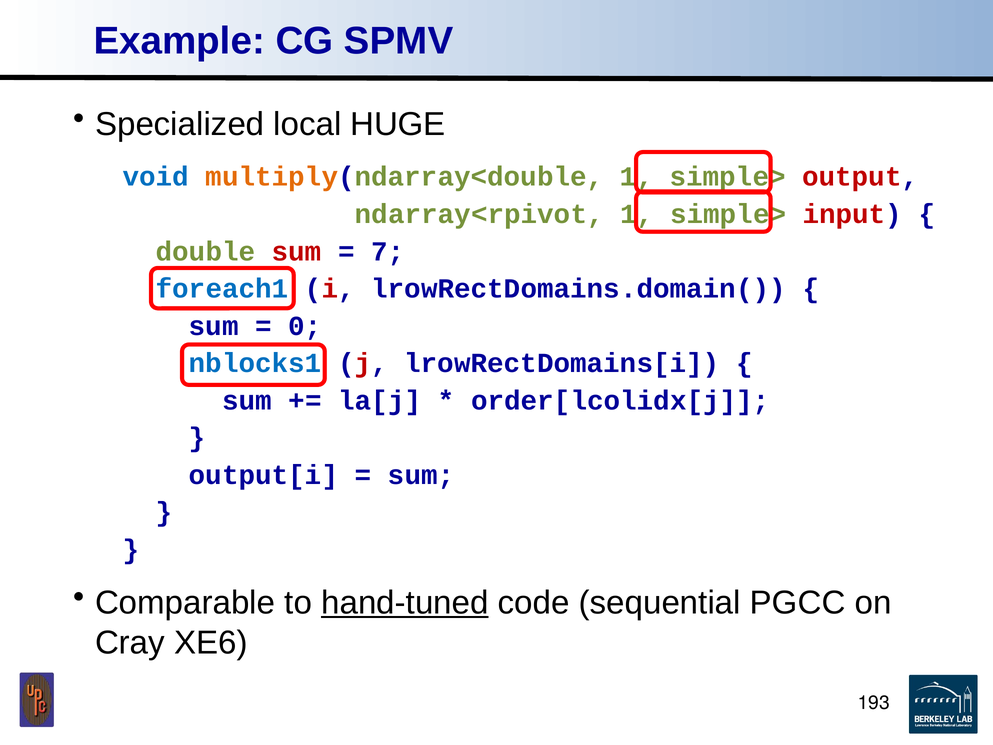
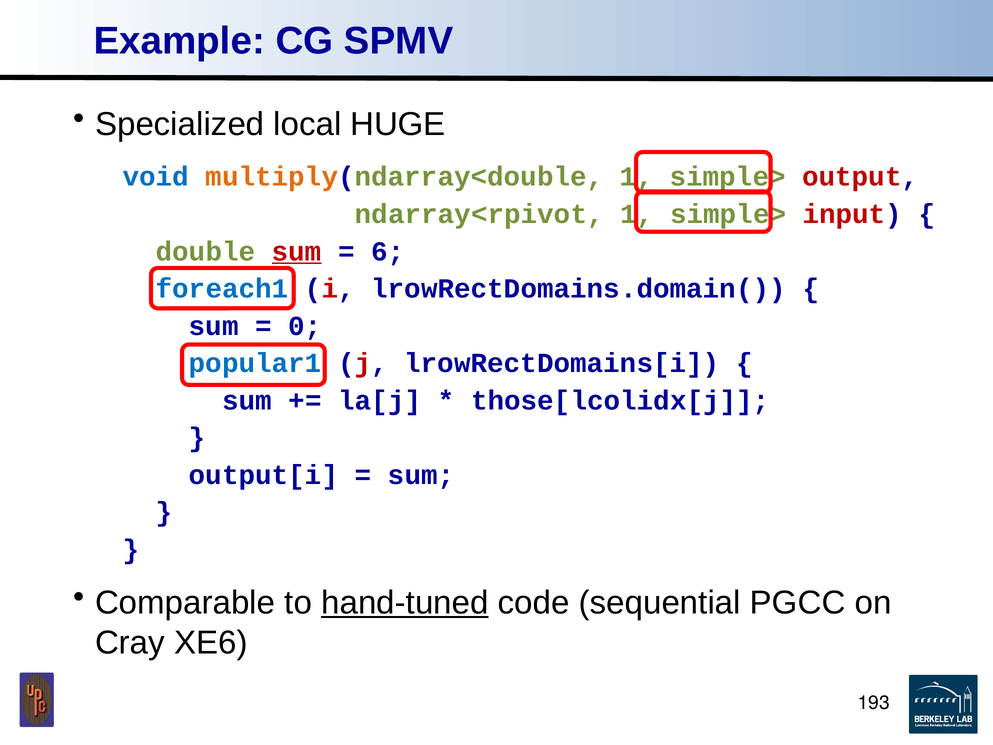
sum underline: none -> present (297, 251)
7: 7 -> 6 (388, 251)
nblocks1: nblocks1 -> popular1 (255, 363)
order[lcolidx[j: order[lcolidx[j -> those[lcolidx[j (620, 400)
